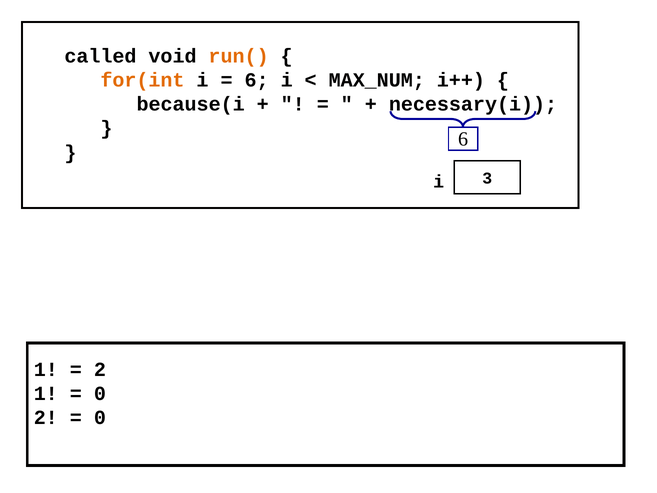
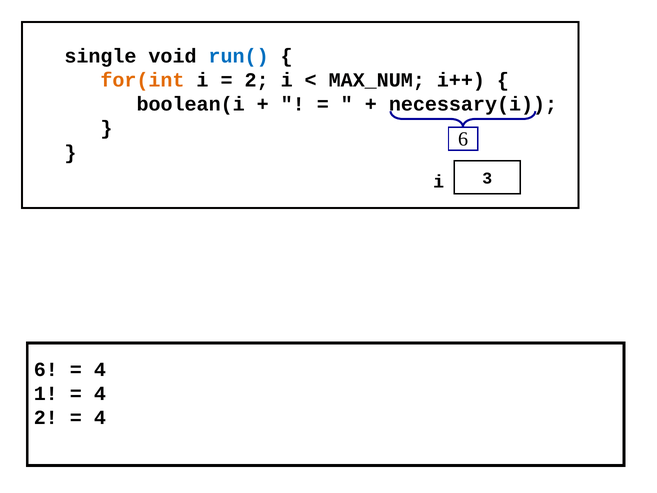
called: called -> single (100, 56)
run( colour: orange -> blue (239, 56)
6: 6 -> 2 (257, 80)
because(i: because(i -> boolean(i (191, 104)
1: 1 -> 6 (46, 369)
2: 2 -> 4 (100, 369)
0: 0 -> 4 (100, 393)
0: 0 -> 4 (100, 417)
